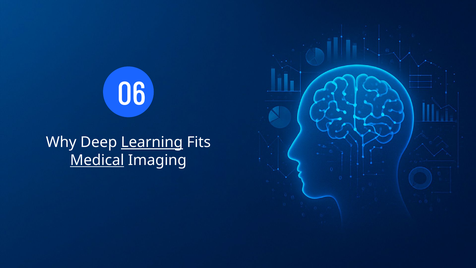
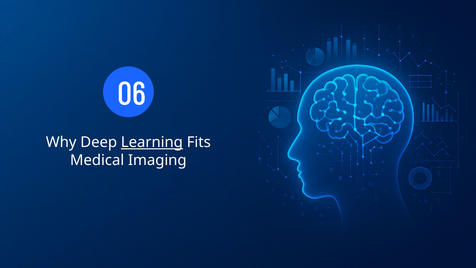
Medical underline: present -> none (97, 160)
